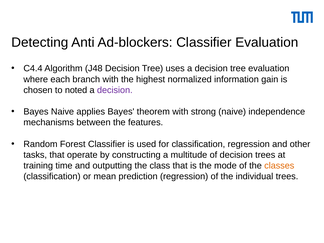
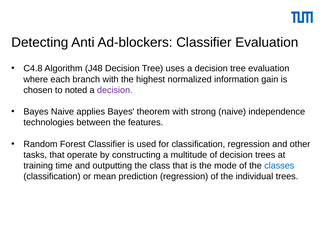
C4.4: C4.4 -> C4.8 (33, 68)
mechanisms: mechanisms -> technologies (49, 122)
classes colour: orange -> blue (279, 166)
